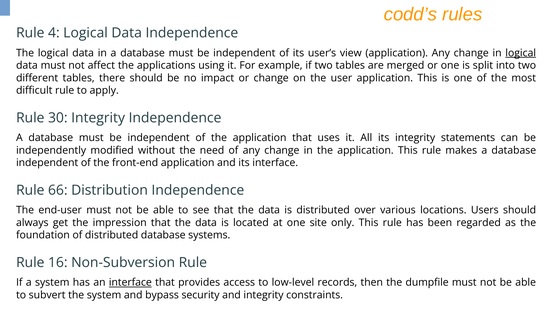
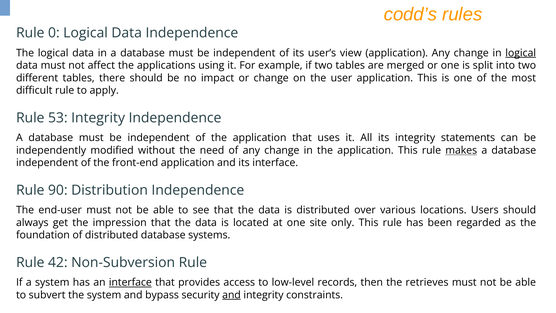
4: 4 -> 0 (54, 33)
30: 30 -> 53 (58, 118)
makes underline: none -> present (461, 150)
66: 66 -> 90 (58, 190)
16: 16 -> 42 (58, 262)
dumpfile: dumpfile -> retrieves (427, 282)
and underline: none -> present (231, 295)
